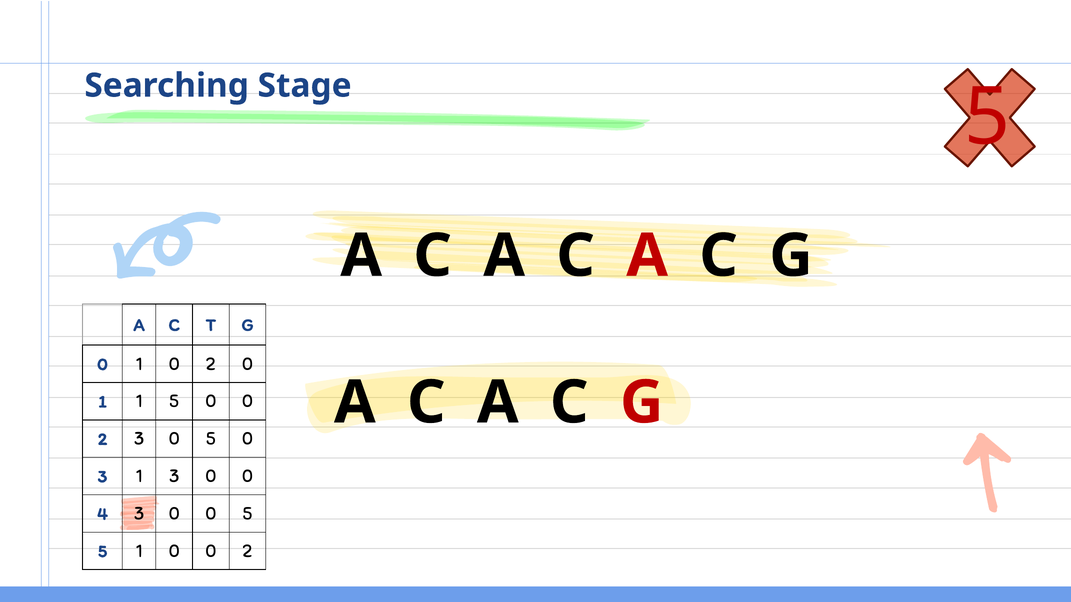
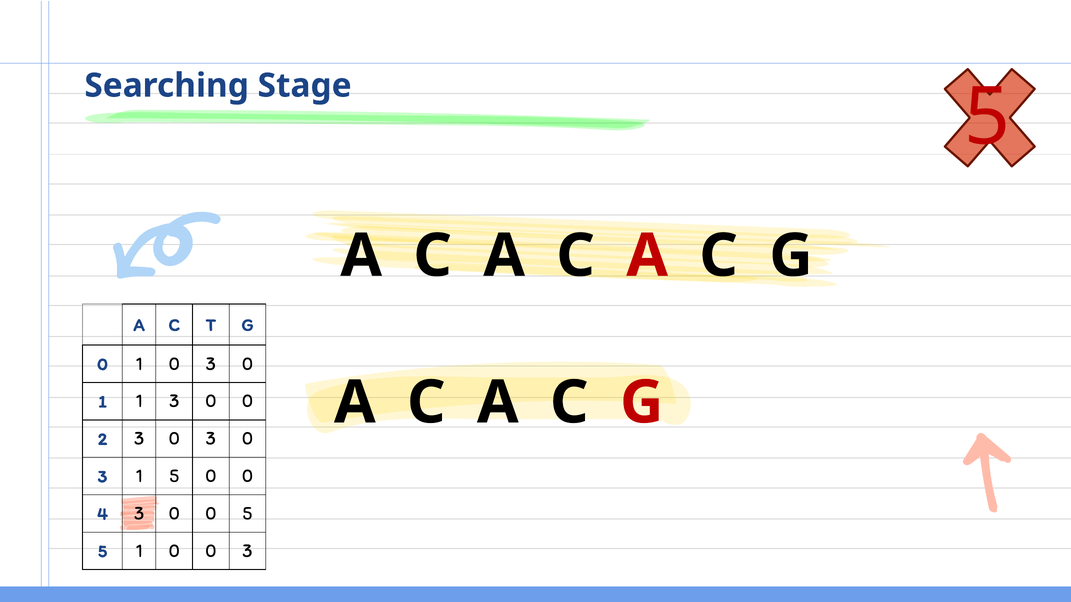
1 0 2: 2 -> 3 (211, 364)
1 5: 5 -> 3 (174, 402)
2 3 0 5: 5 -> 3 (211, 439)
1 3: 3 -> 5 (174, 477)
1 0 0 2: 2 -> 3 (247, 552)
